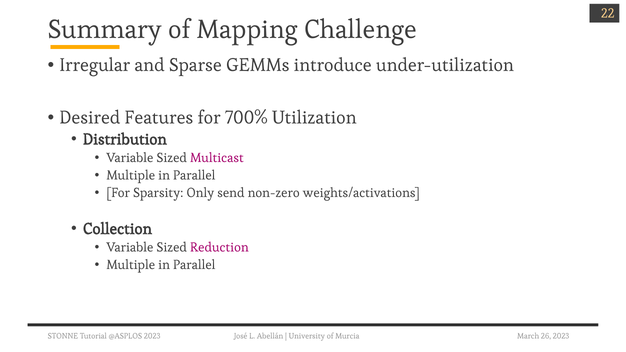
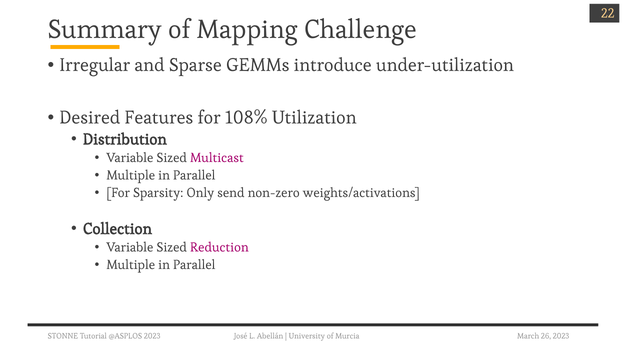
700%: 700% -> 108% (246, 118)
